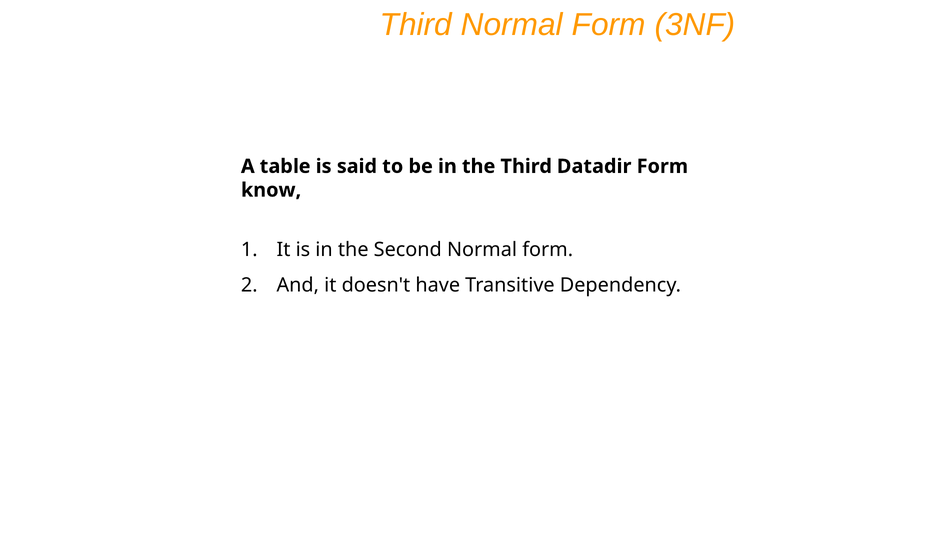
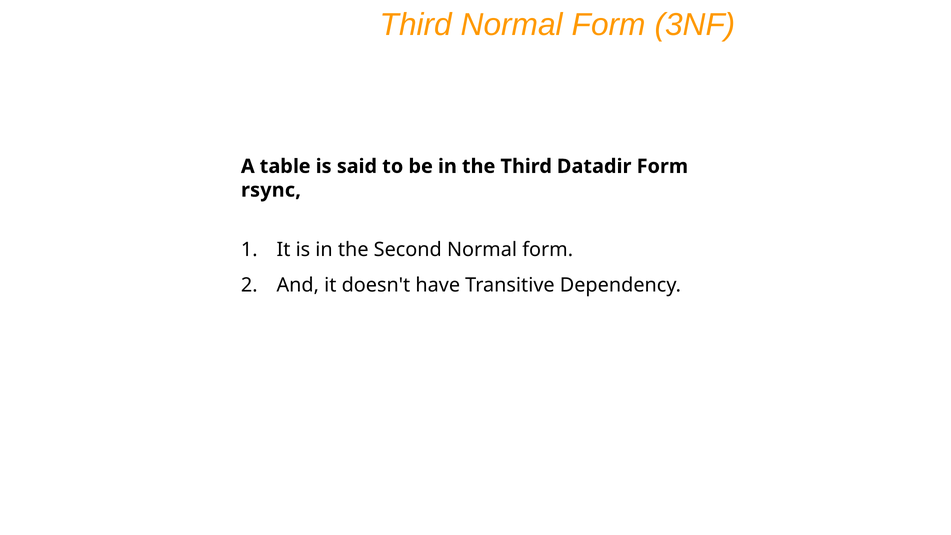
know: know -> rsync (271, 190)
